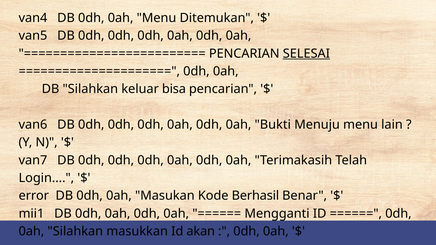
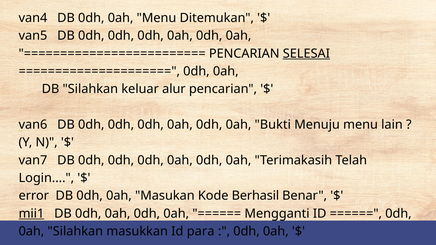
bisa: bisa -> alur (174, 89)
mii1 underline: none -> present (31, 214)
akan: akan -> para (201, 232)
